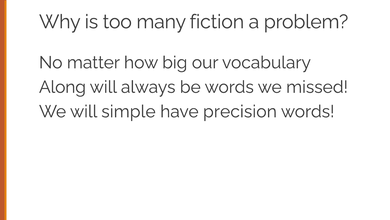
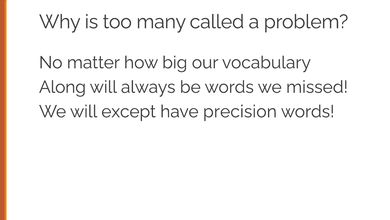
fiction: fiction -> called (217, 22)
simple: simple -> except (129, 111)
